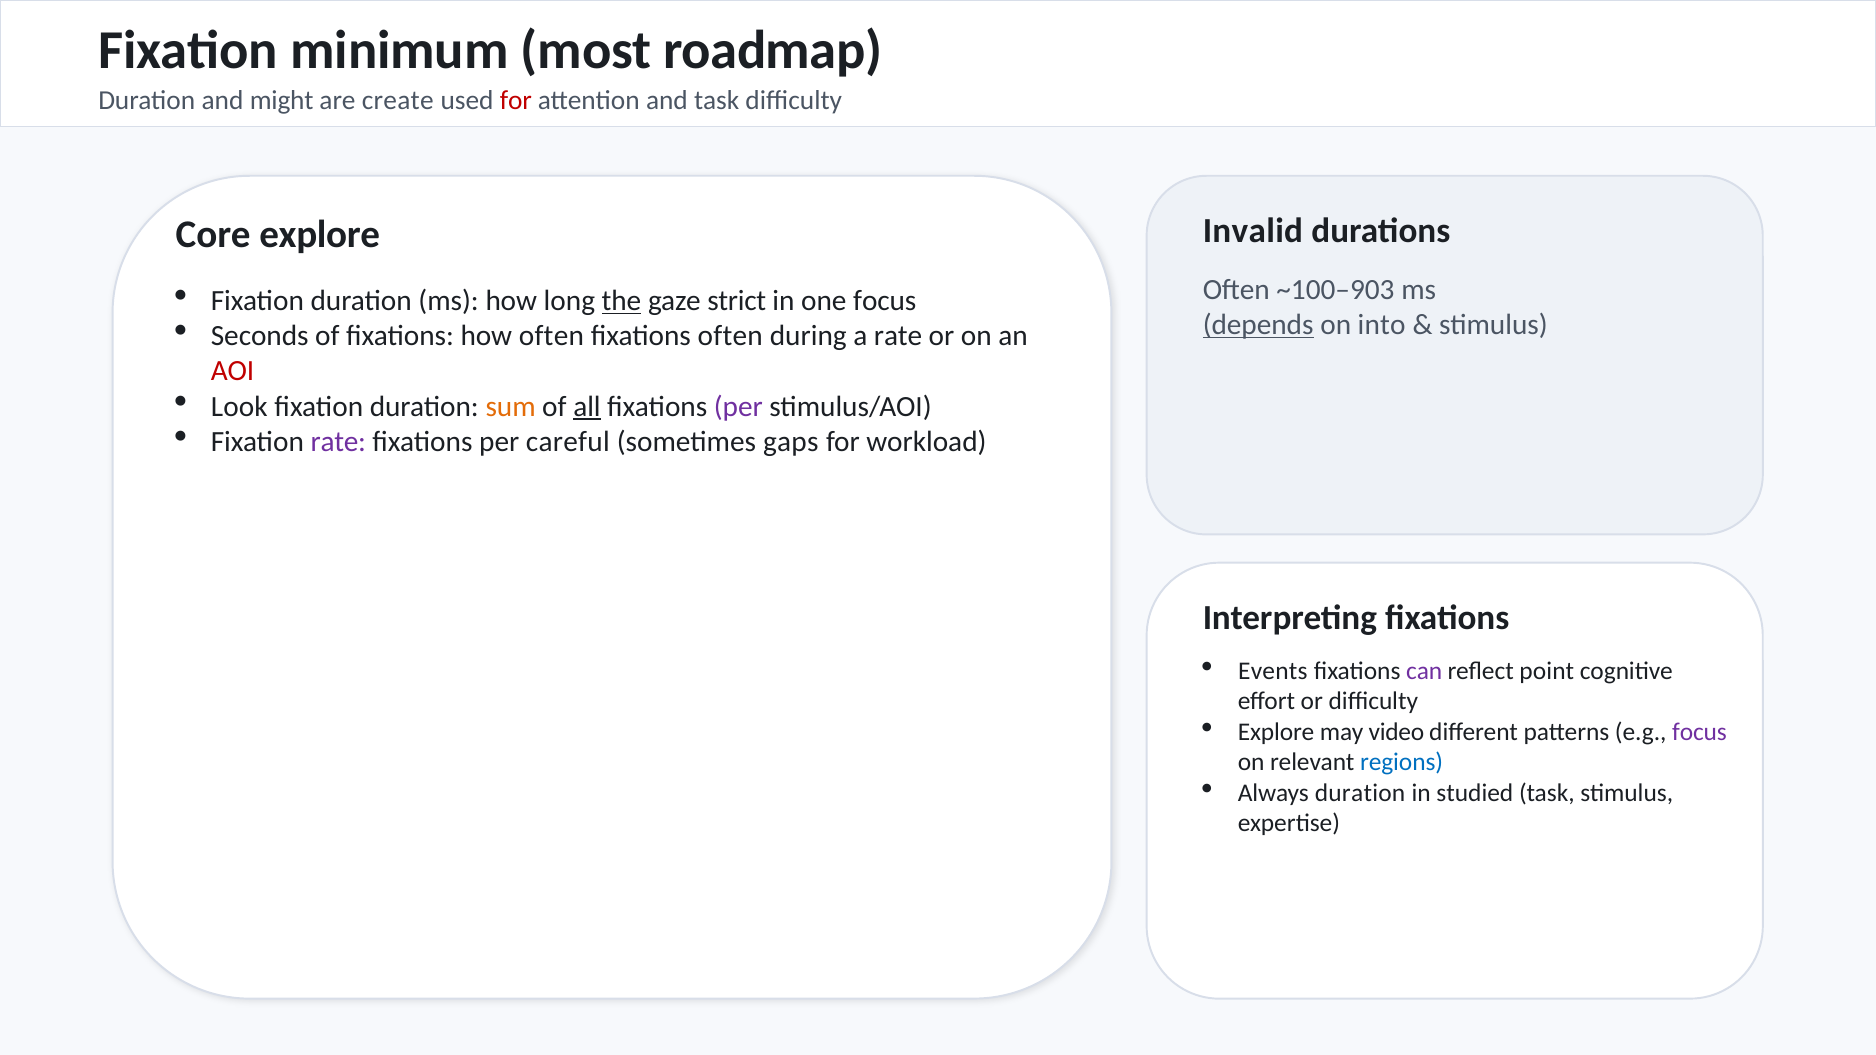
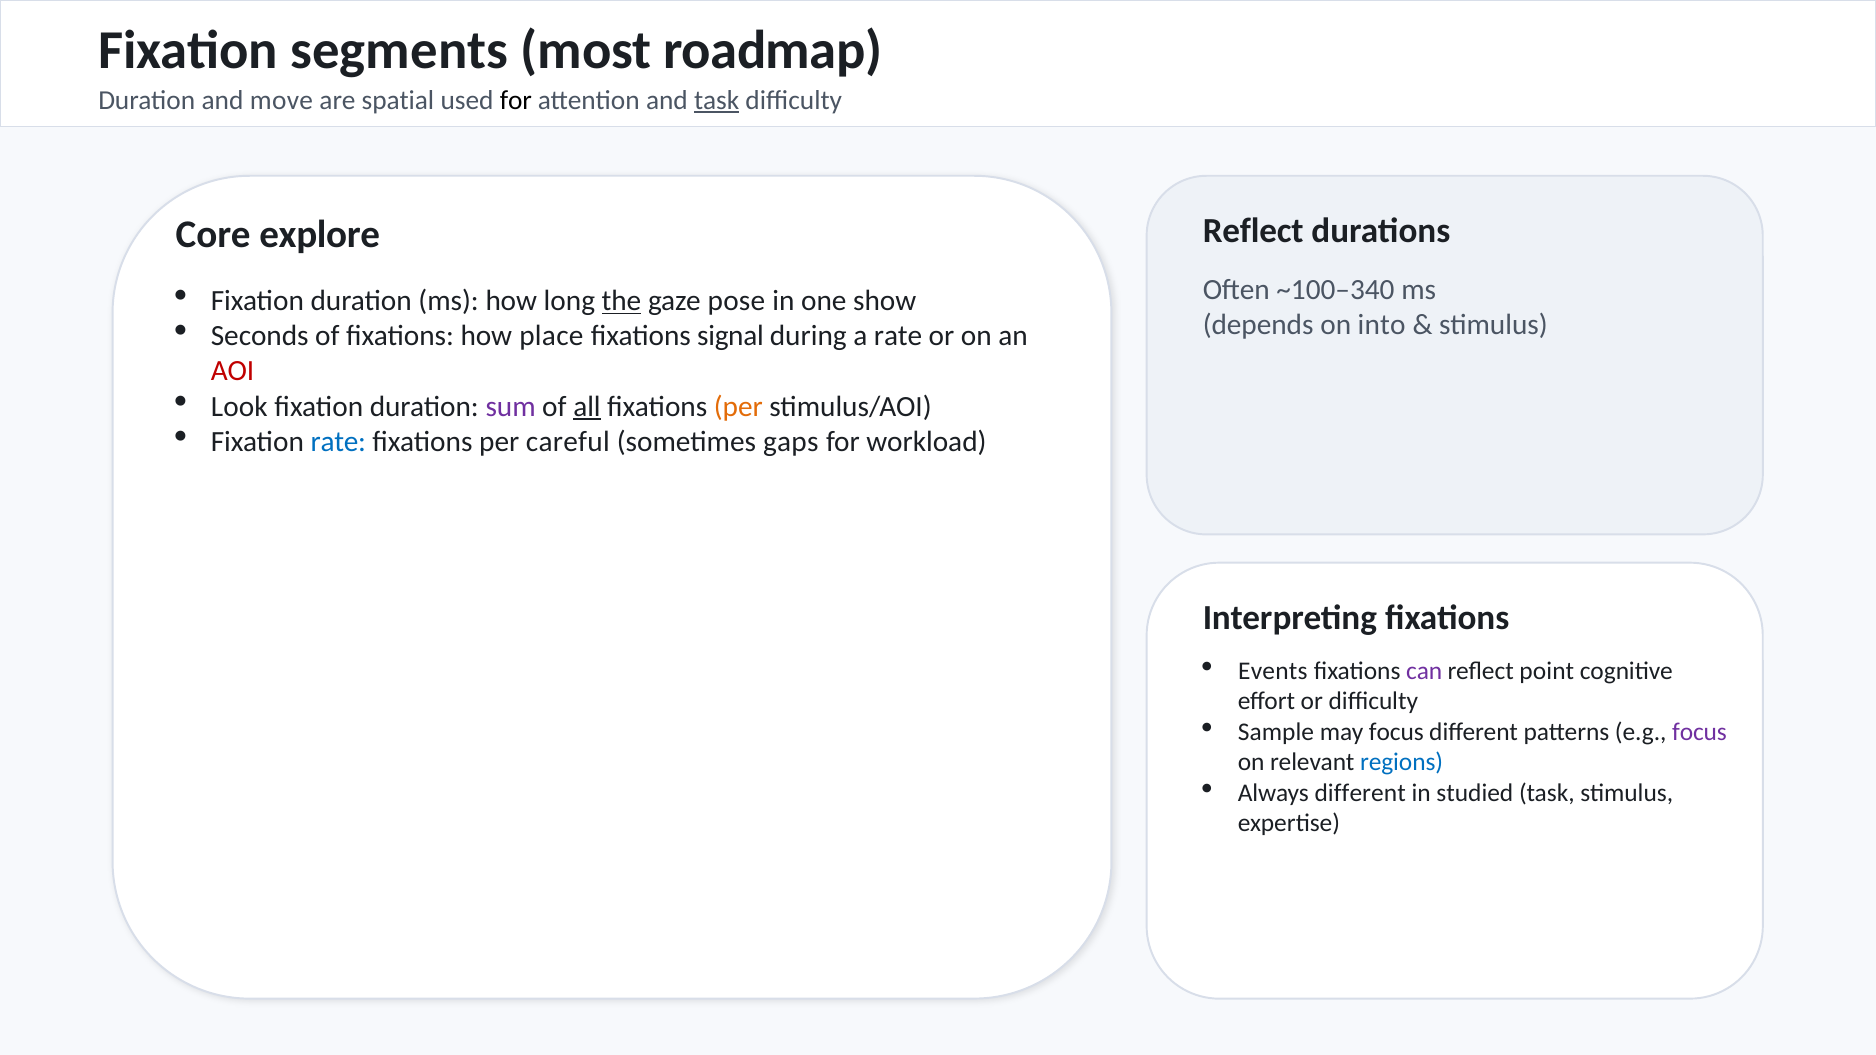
minimum: minimum -> segments (399, 50)
might: might -> move (281, 100)
create: create -> spatial (398, 100)
for colour: red -> black (516, 100)
task underline: none -> present (717, 100)
Invalid: Invalid -> Reflect (1253, 231)
~100–903: ~100–903 -> ~100–340 (1335, 290)
strict: strict -> pose (736, 301)
one focus: focus -> show (885, 301)
depends underline: present -> none (1258, 325)
how often: often -> place (551, 336)
fixations often: often -> signal (730, 336)
sum colour: orange -> purple (511, 406)
per colour: purple -> orange (738, 406)
rate colour: purple -> blue (338, 442)
Explore: Explore -> Sample (1276, 732)
may video: video -> focus (1396, 732)
Always duration: duration -> different (1360, 793)
